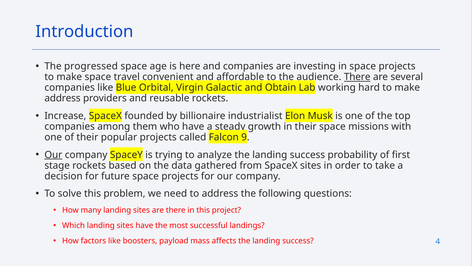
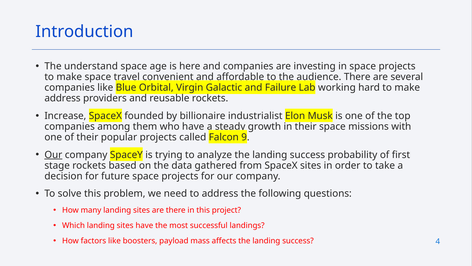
progressed: progressed -> understand (91, 66)
There underline: present -> none (357, 77)
Obtain: Obtain -> Failure (281, 88)
